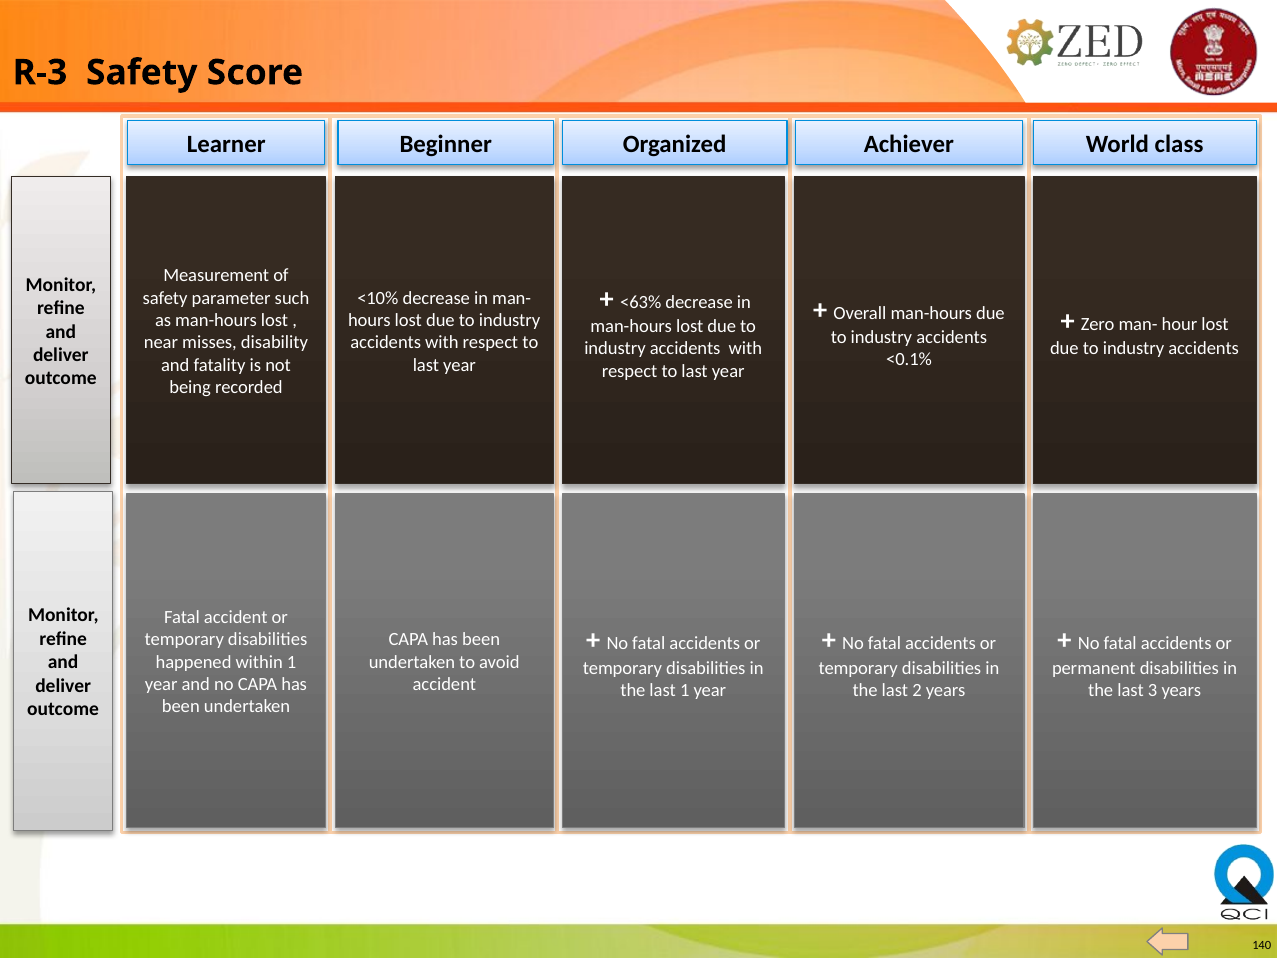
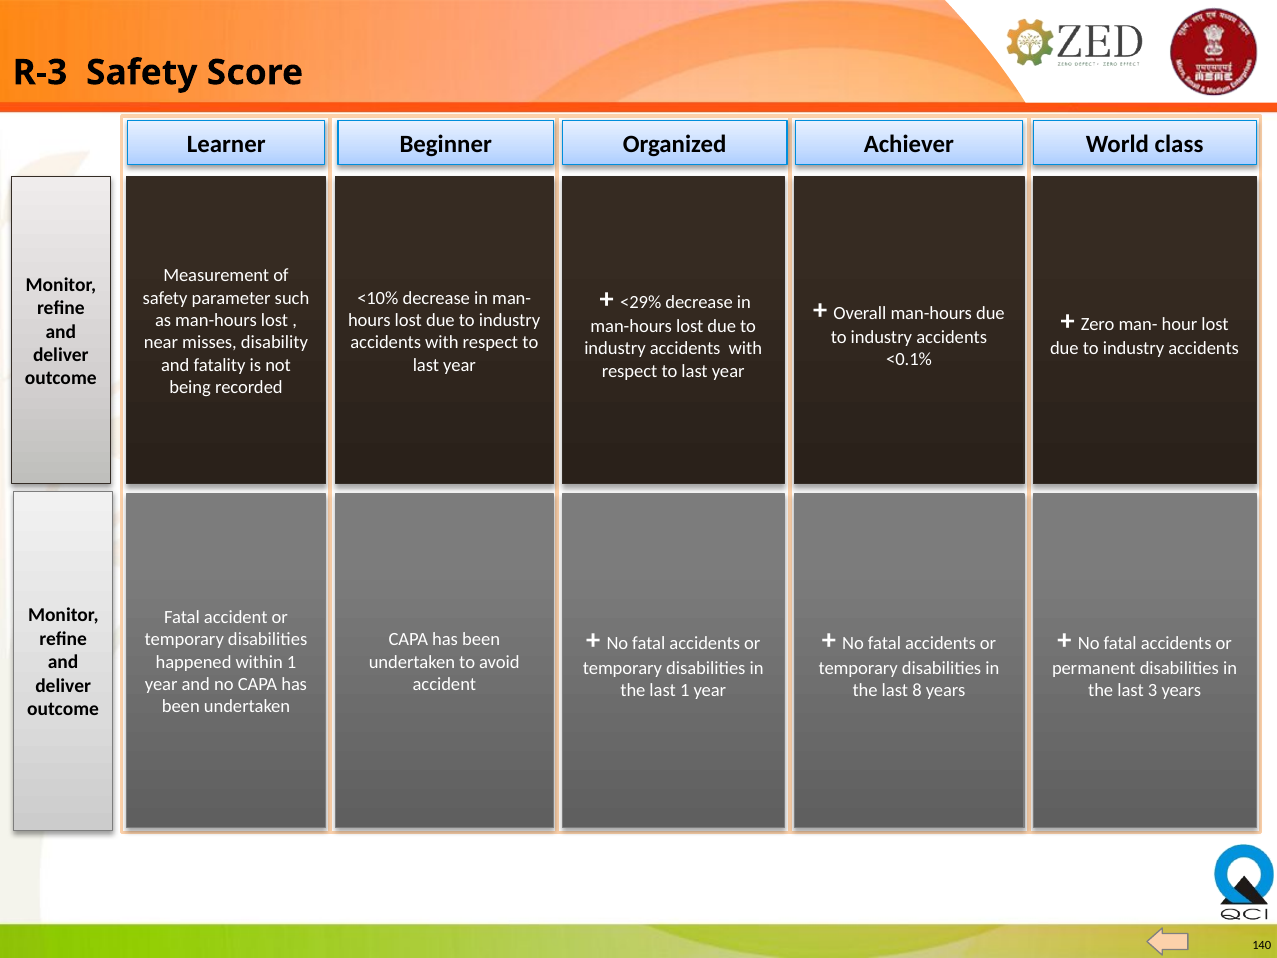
<63%: <63% -> <29% (641, 302)
2: 2 -> 8 (917, 690)
